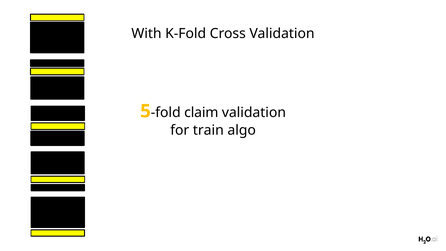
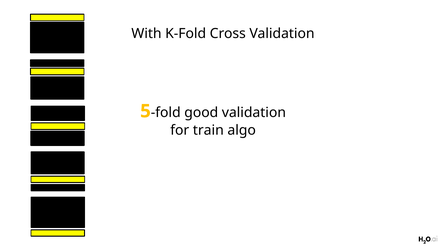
claim: claim -> good (201, 113)
